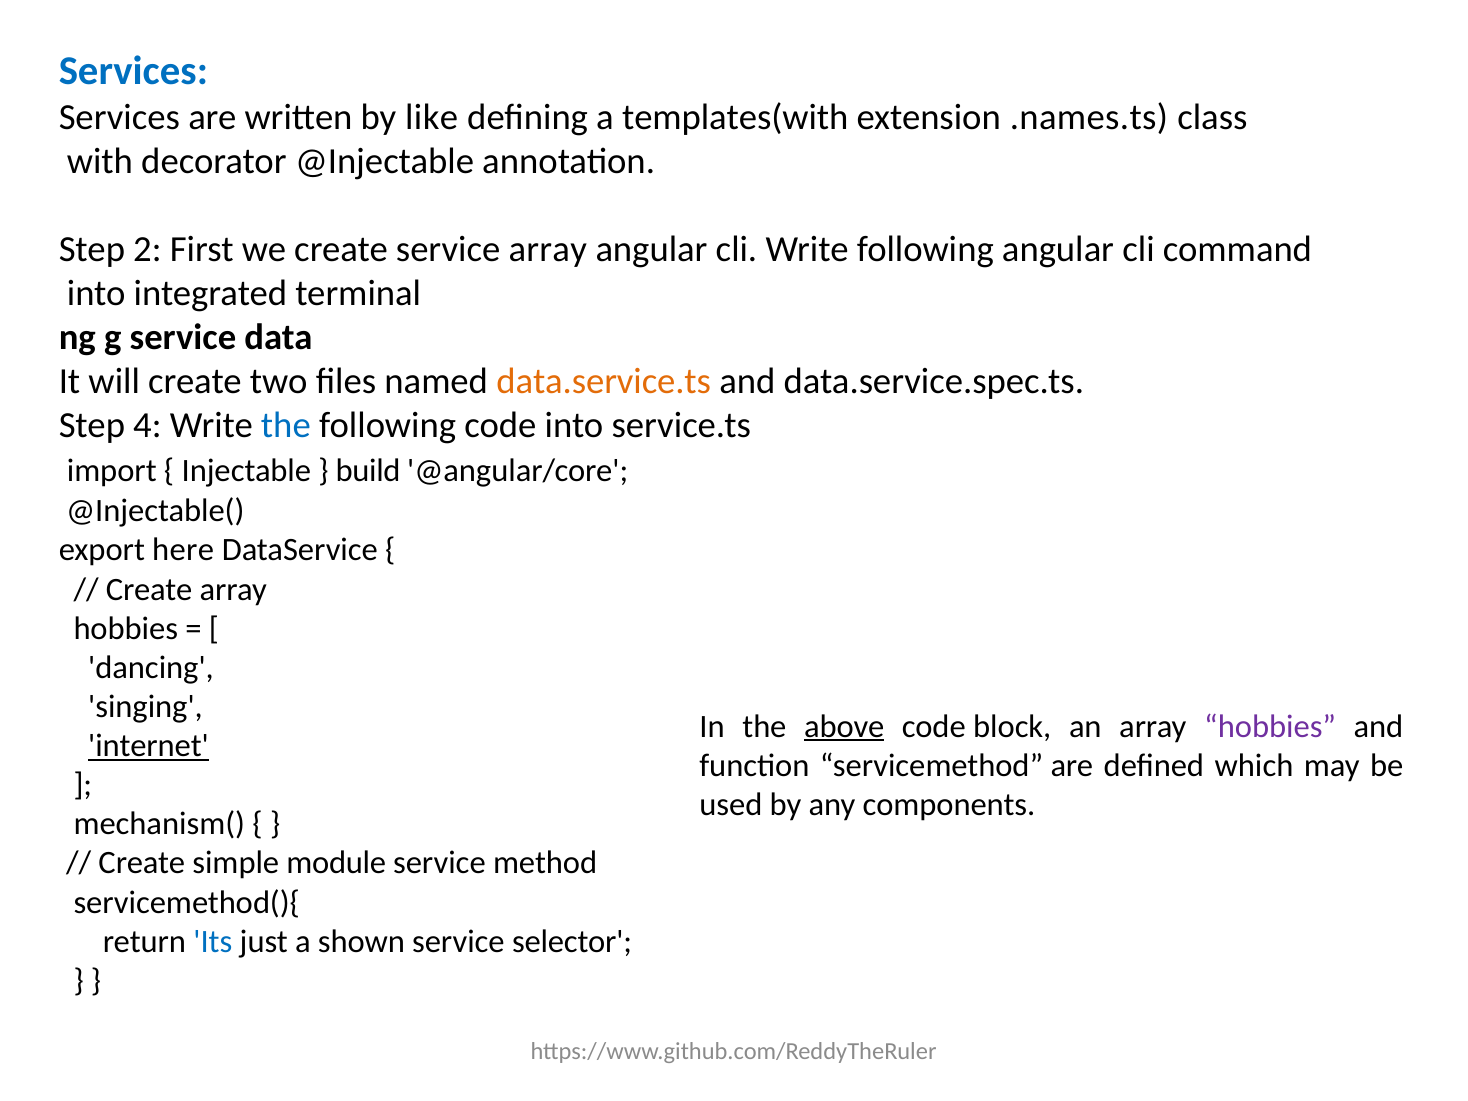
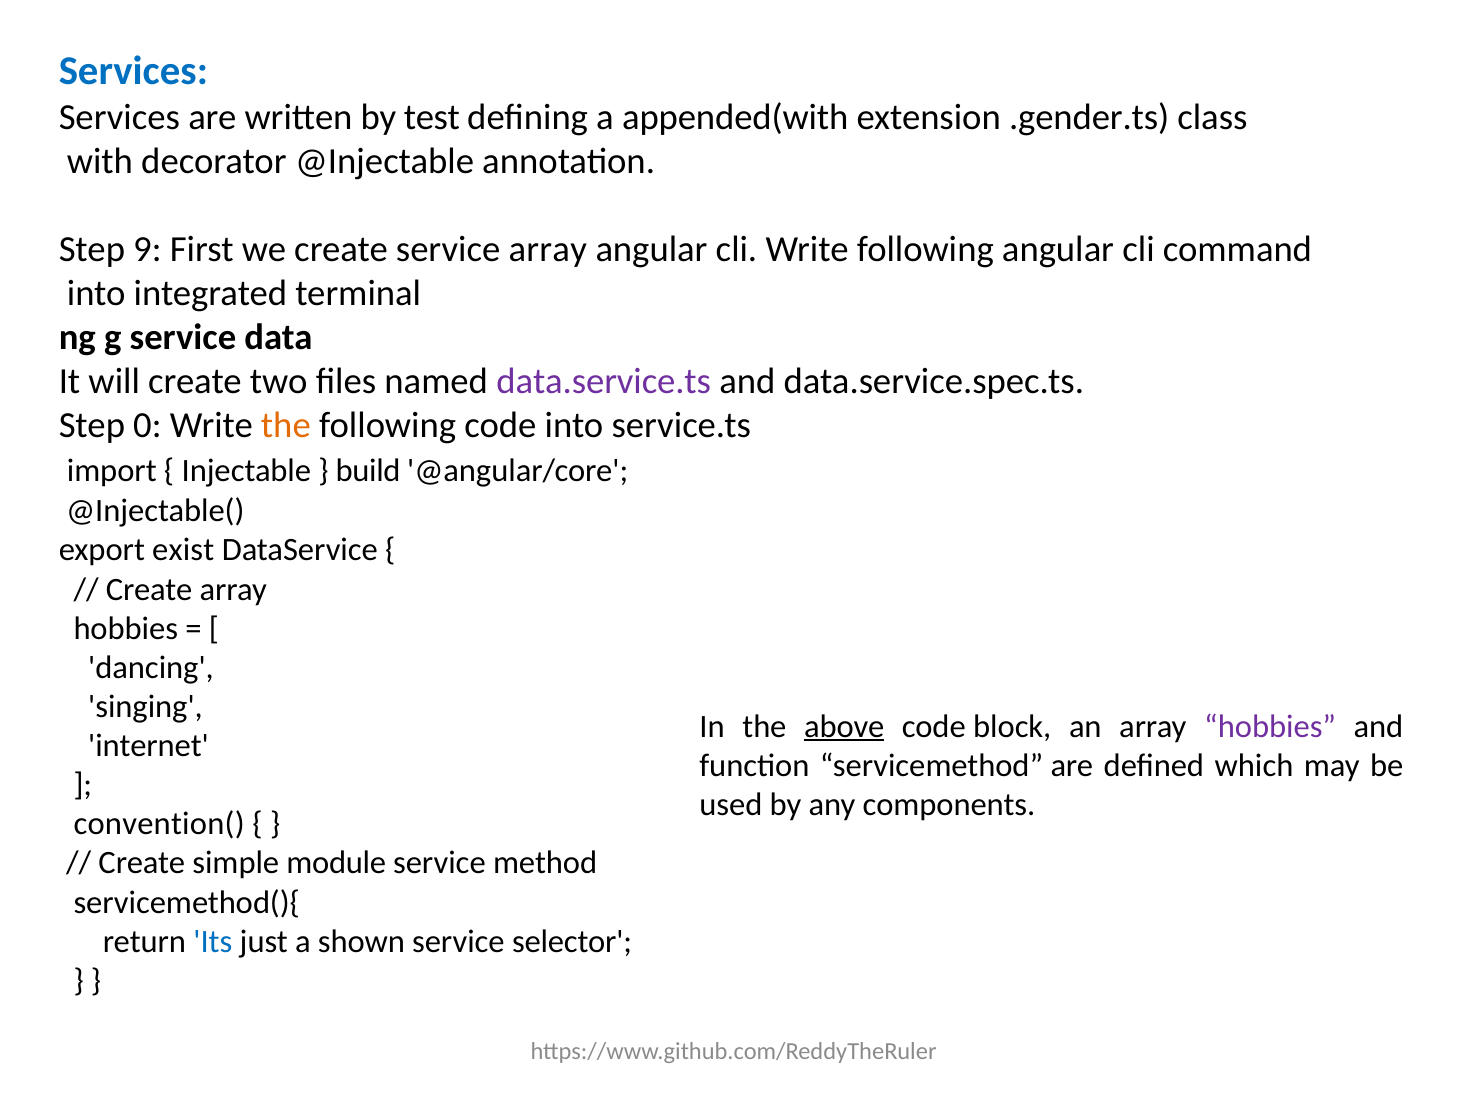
like: like -> test (432, 117)
templates(with: templates(with -> appended(with (735, 117)
.names.ts: .names.ts -> .gender.ts (1089, 117)
2: 2 -> 9 (147, 250)
data.service.ts colour: orange -> purple (604, 382)
4: 4 -> 0 (147, 426)
the colour: blue -> orange (286, 426)
here: here -> exist (183, 550)
internet underline: present -> none (148, 746)
mechanism(: mechanism( -> convention( (159, 824)
